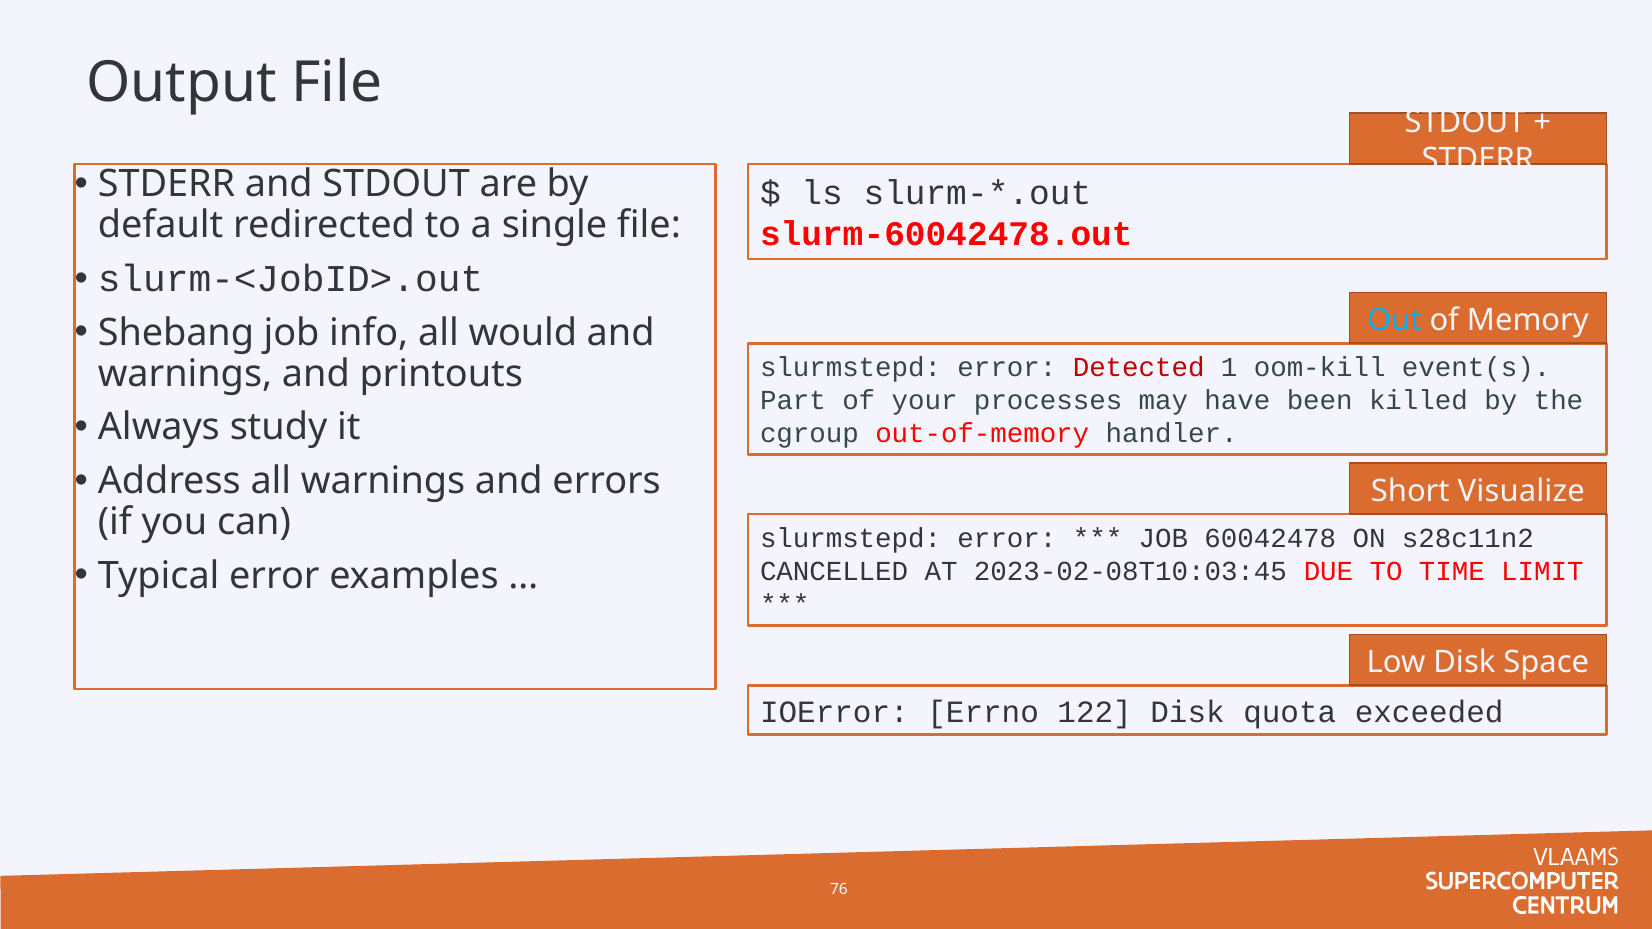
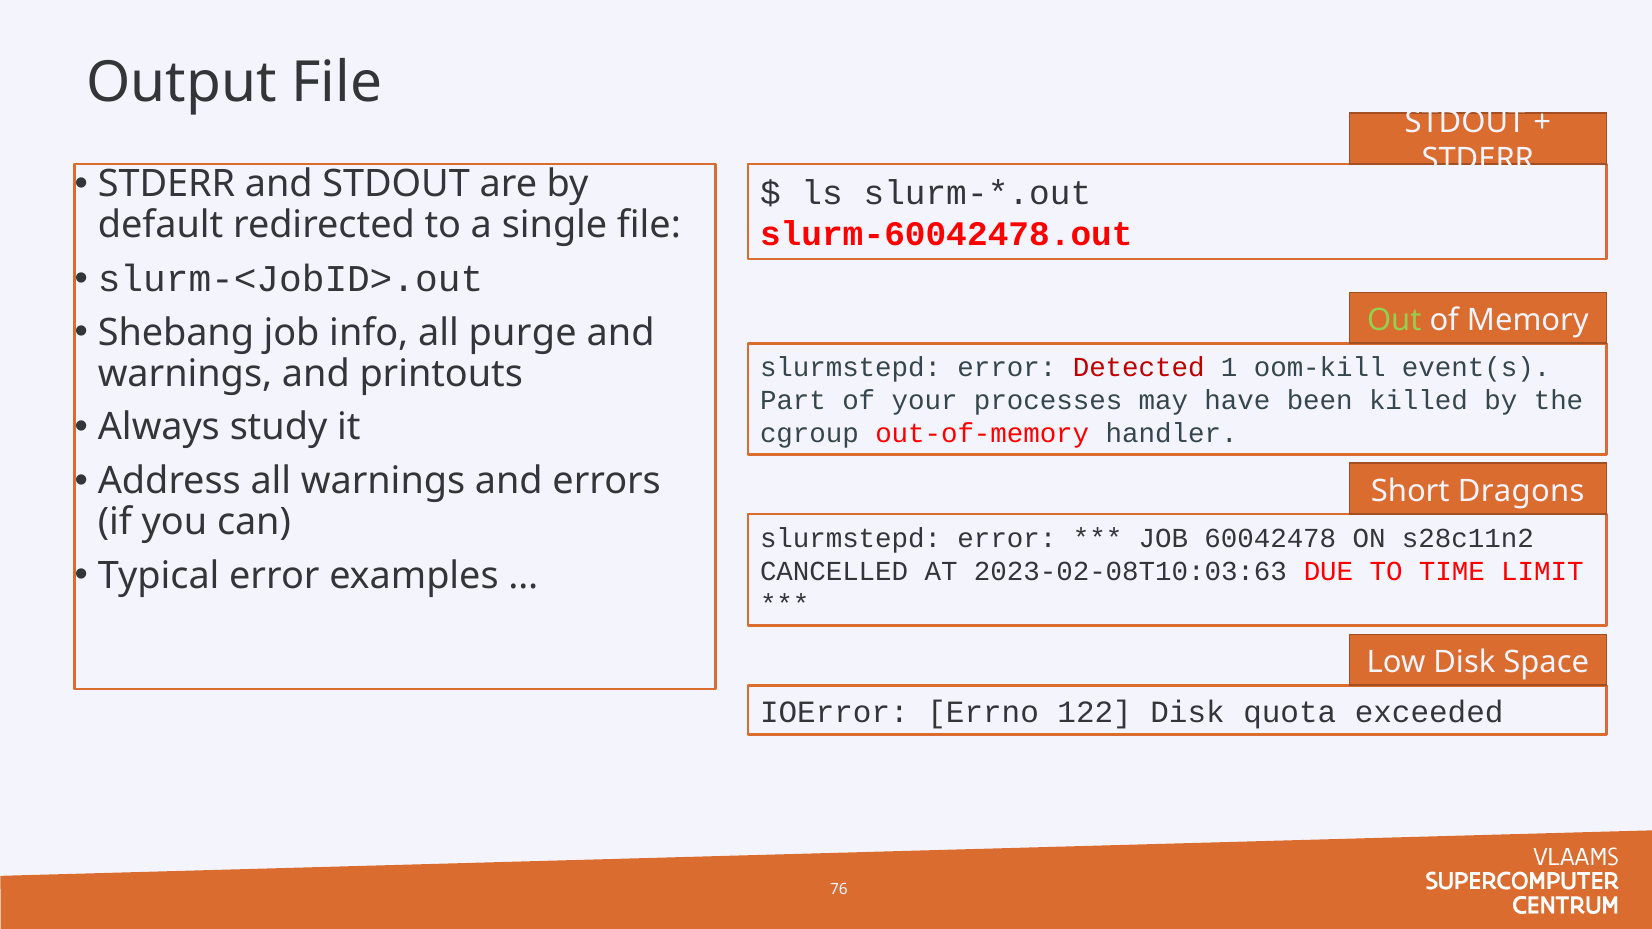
Out colour: light blue -> light green (1394, 320)
would: would -> purge (523, 333)
Visualize: Visualize -> Dragons (1521, 491)
2023-02-08T10:03:45: 2023-02-08T10:03:45 -> 2023-02-08T10:03:63 (1130, 572)
